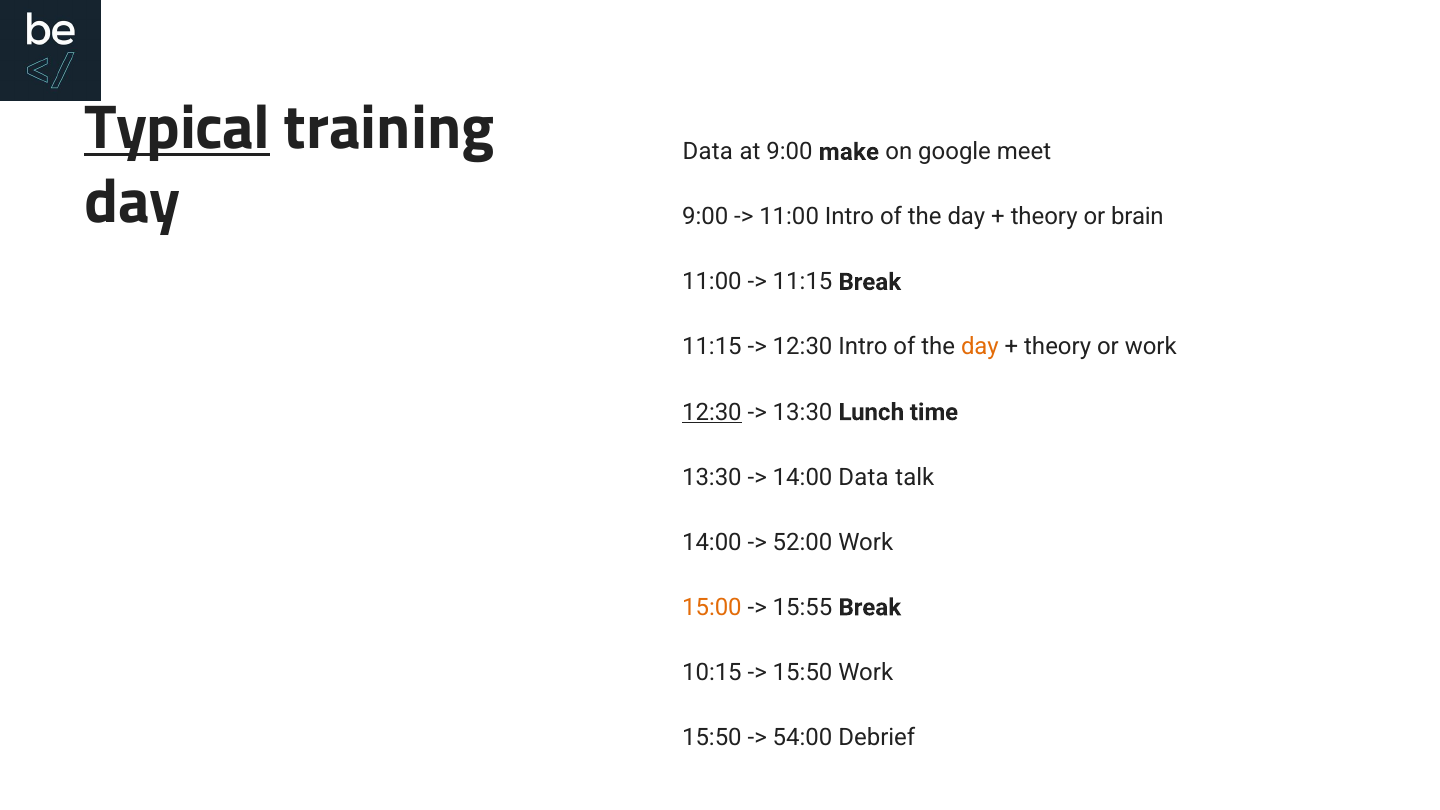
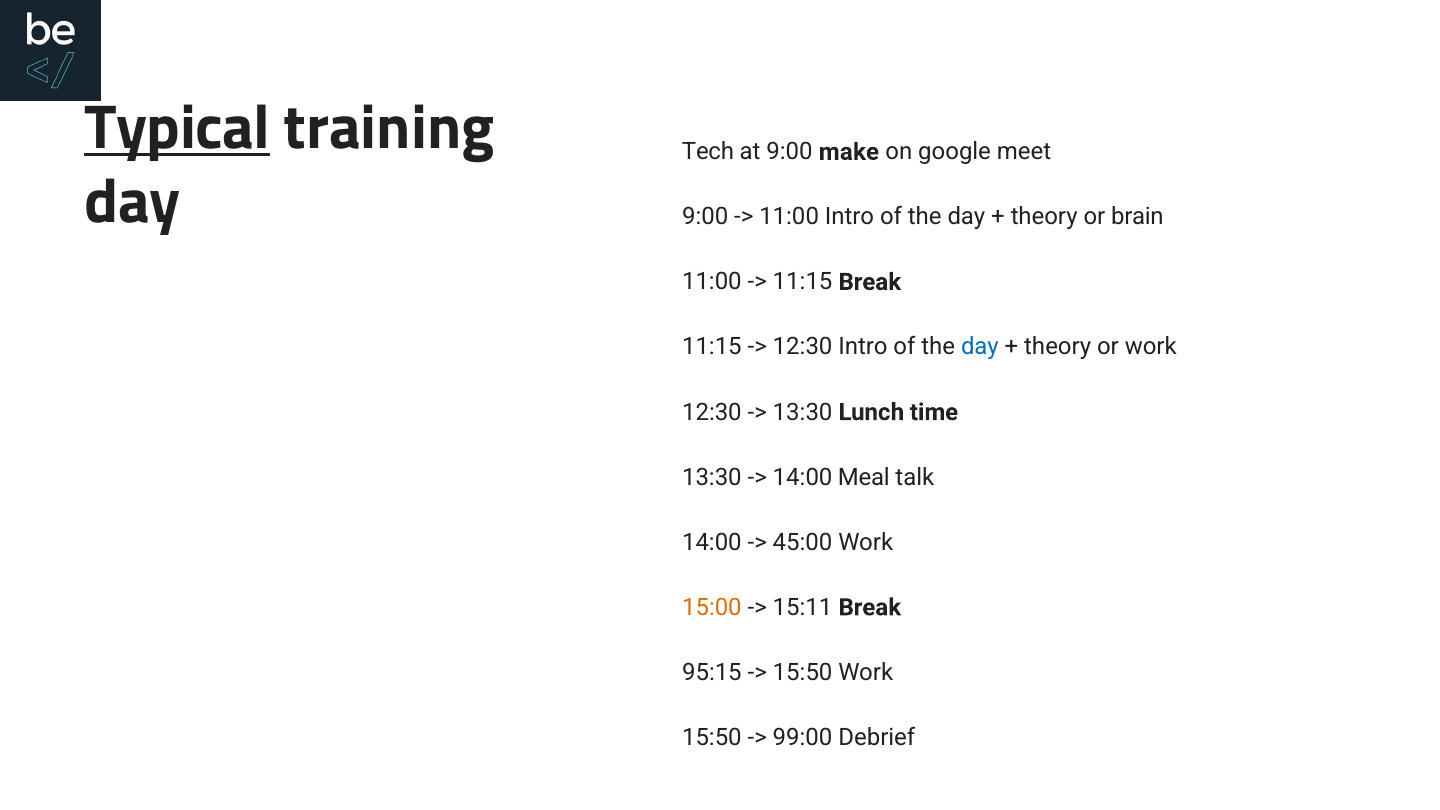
Data: Data -> Tech (708, 152)
day colour: orange -> blue (980, 347)
12:30 underline: present -> none (712, 412)
14:00 Data: Data -> Meal (864, 477)
52:00: 52:00 -> 45:00 (803, 542)
15:55: 15:55 -> 15:11 (803, 607)
10:15: 10:15 -> 95:15 (712, 673)
54:00: 54:00 -> 99:00 (803, 738)
